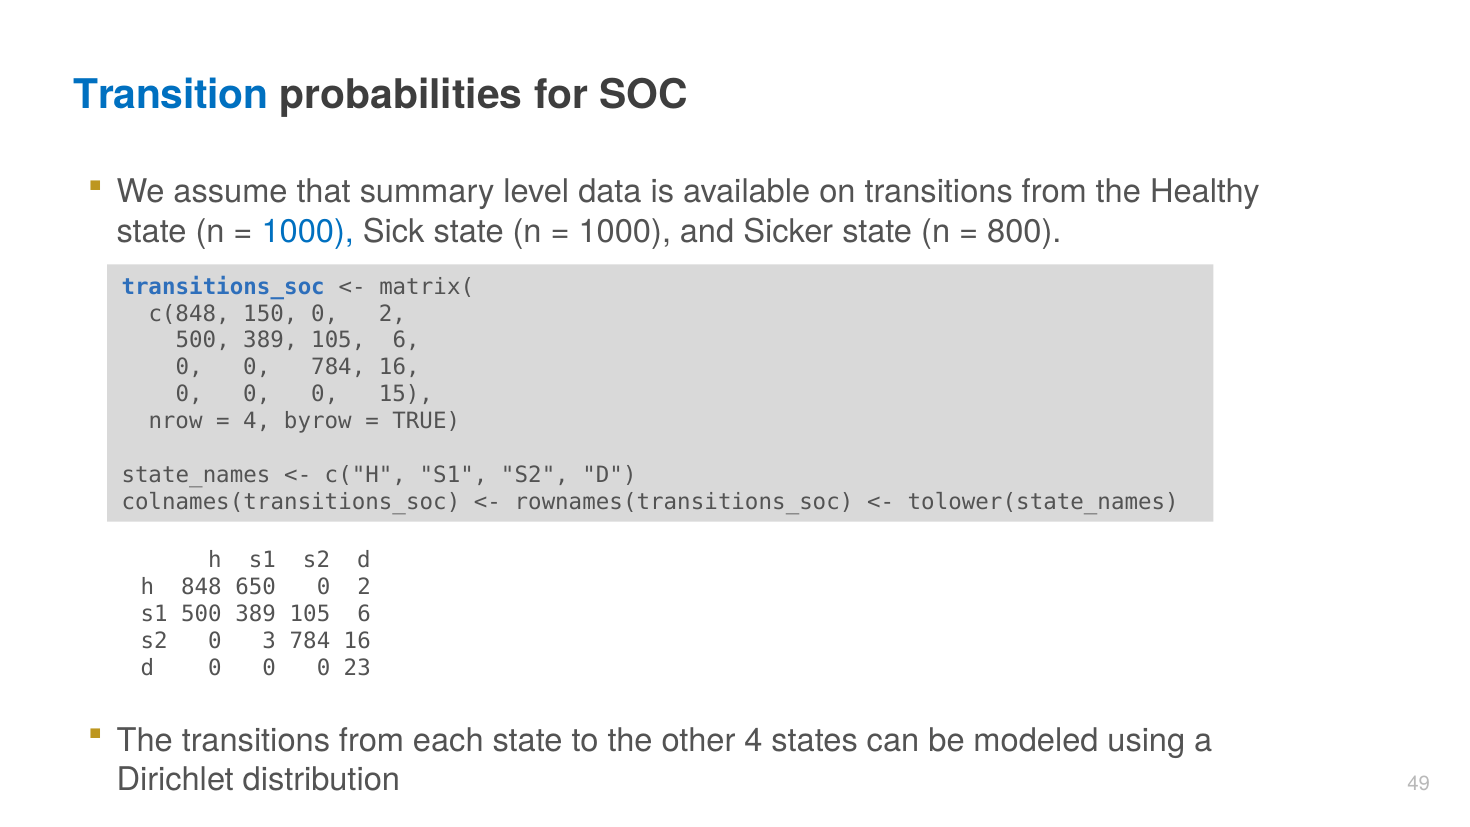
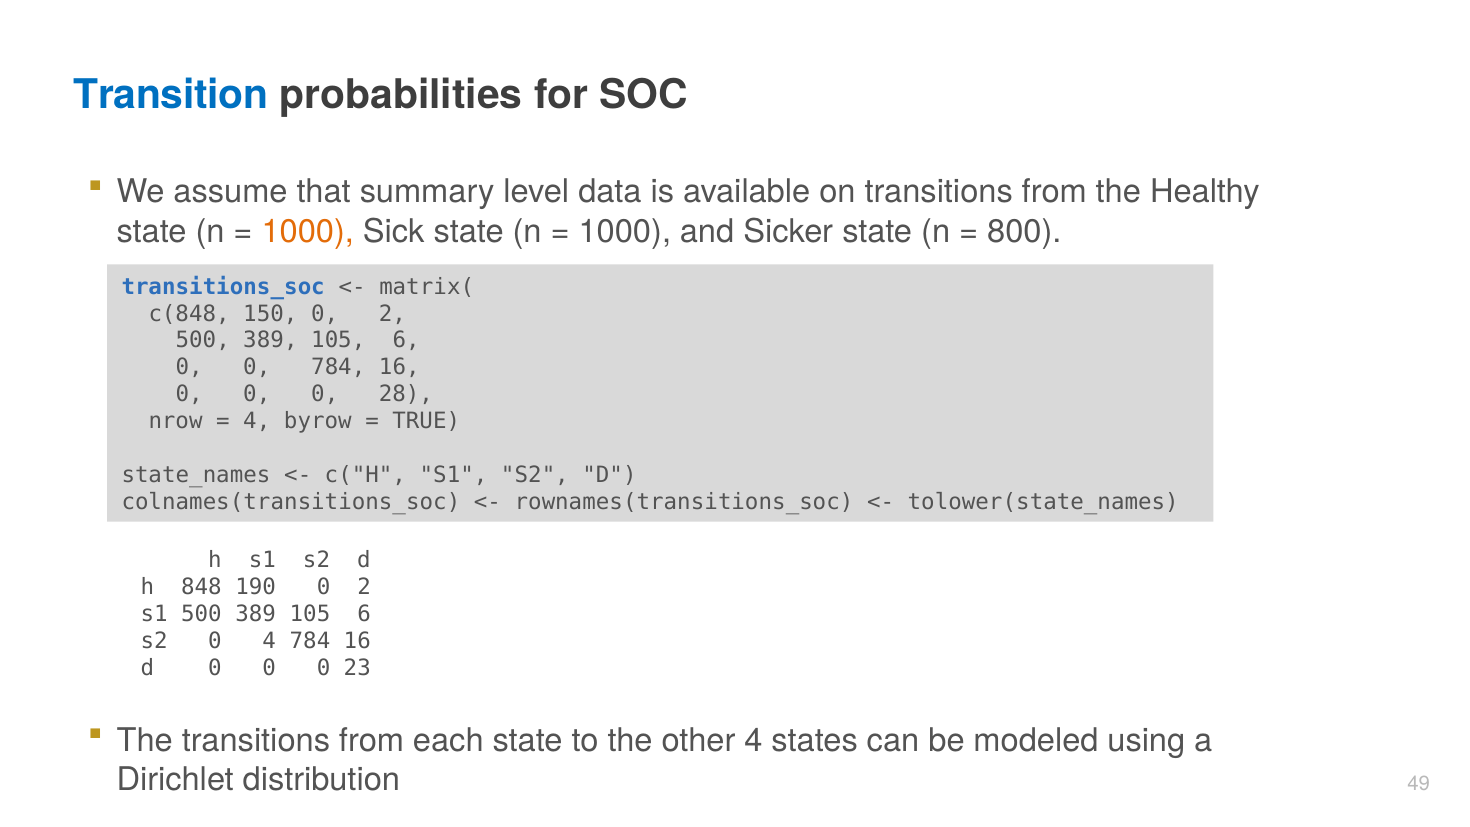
1000 colour: blue -> orange (308, 231)
15: 15 -> 28 (406, 394)
650: 650 -> 190 (256, 587)
0 3: 3 -> 4 (269, 641)
